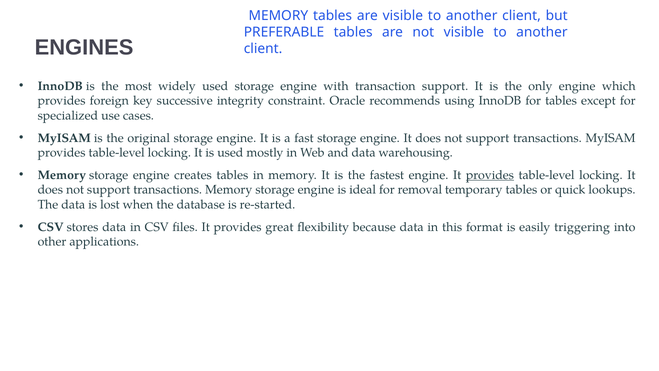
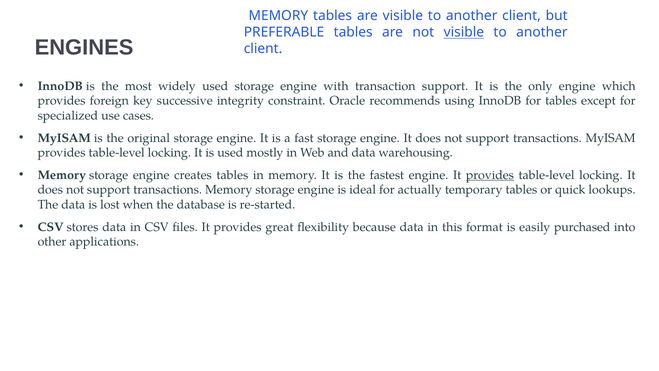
visible underline: none -> present (464, 32)
removal: removal -> actually (420, 190)
triggering: triggering -> purchased (582, 227)
